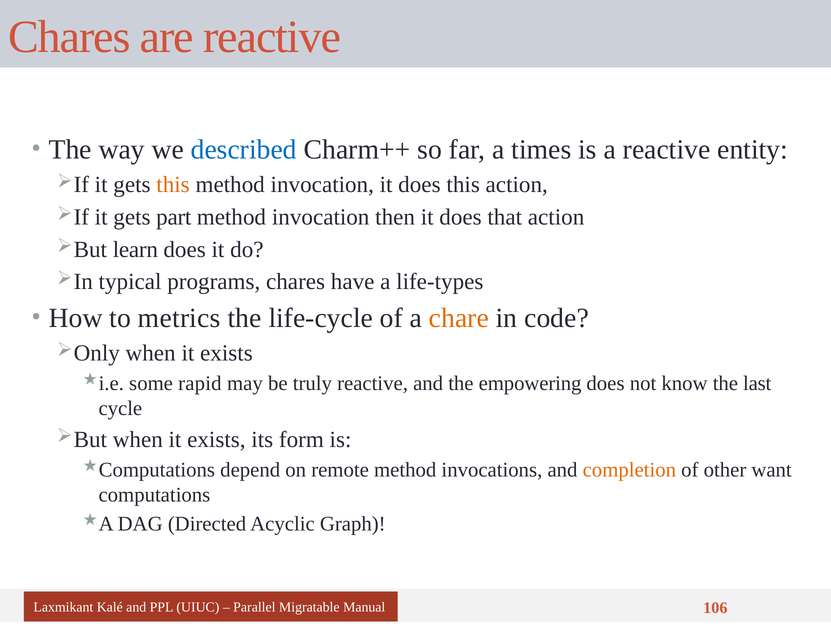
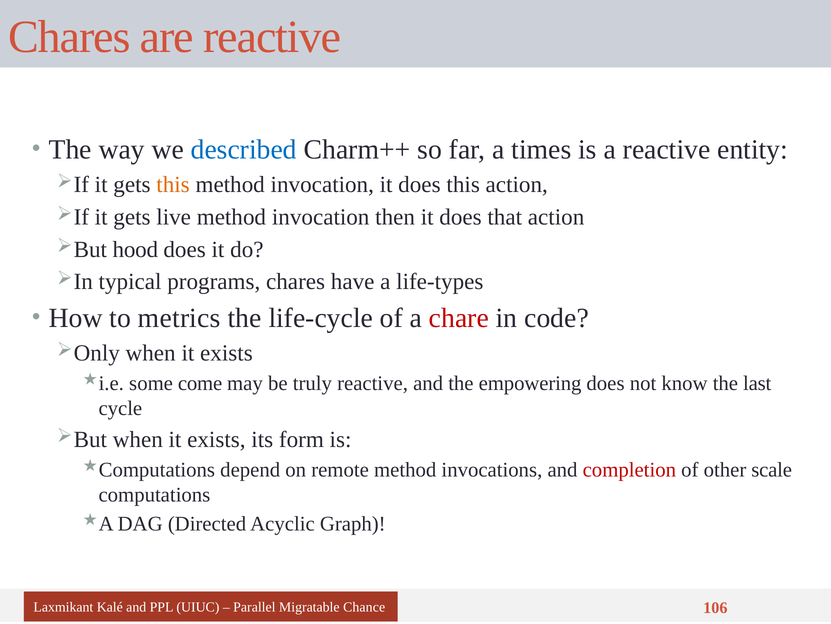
part: part -> live (174, 217)
learn: learn -> hood (135, 249)
chare colour: orange -> red (459, 318)
rapid: rapid -> come (200, 383)
completion colour: orange -> red (629, 469)
want: want -> scale (772, 469)
Manual: Manual -> Chance (364, 607)
